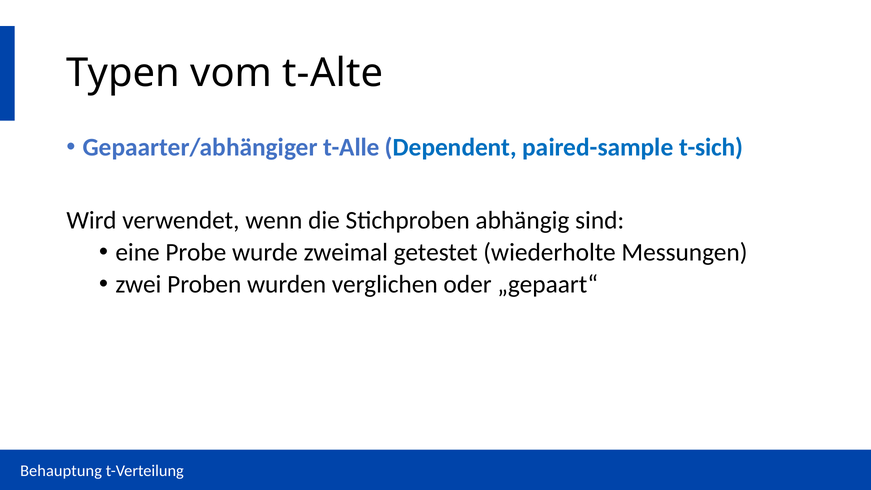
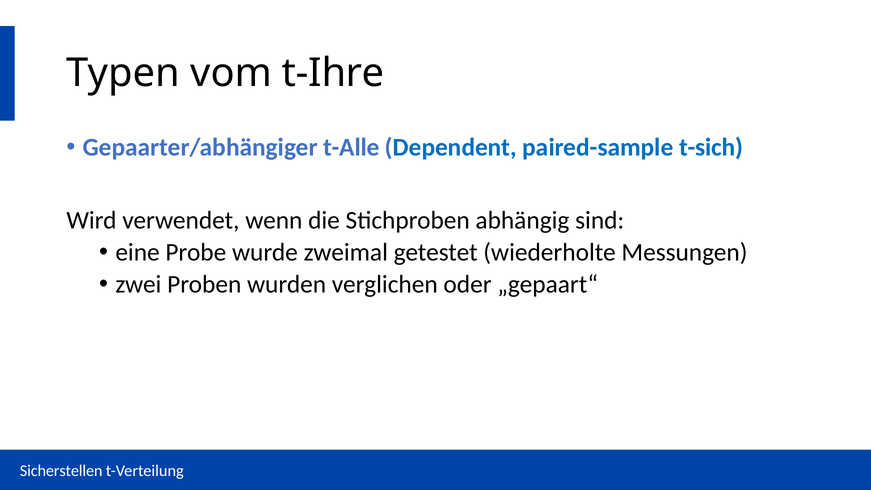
t-Alte: t-Alte -> t-Ihre (333, 73)
Behauptung: Behauptung -> Sicherstellen (61, 471)
